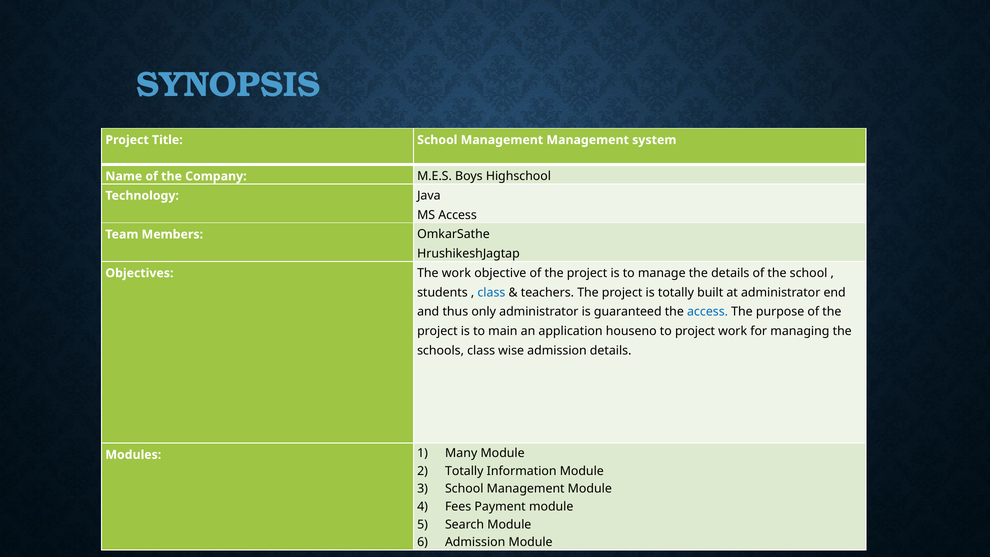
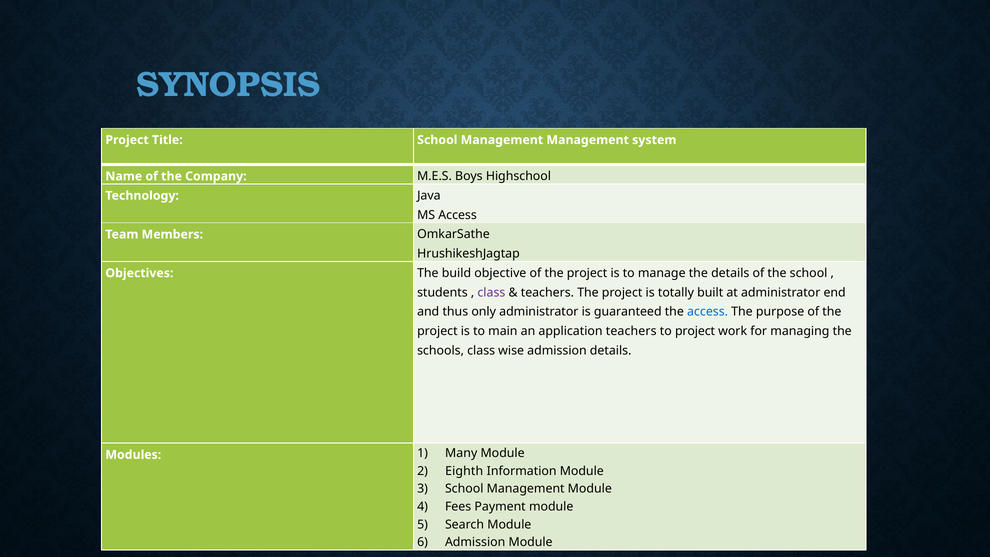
The work: work -> build (456, 273)
class colour: blue -> purple (491, 292)
application houseno: houseno -> teachers (631, 331)
Totally: Totally -> Eighth (464, 471)
